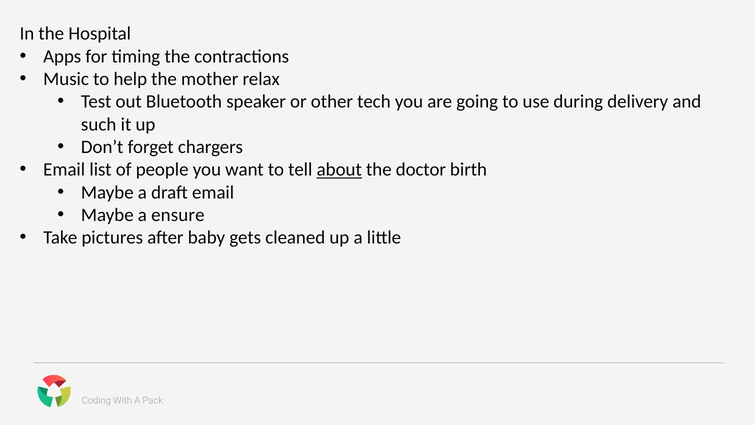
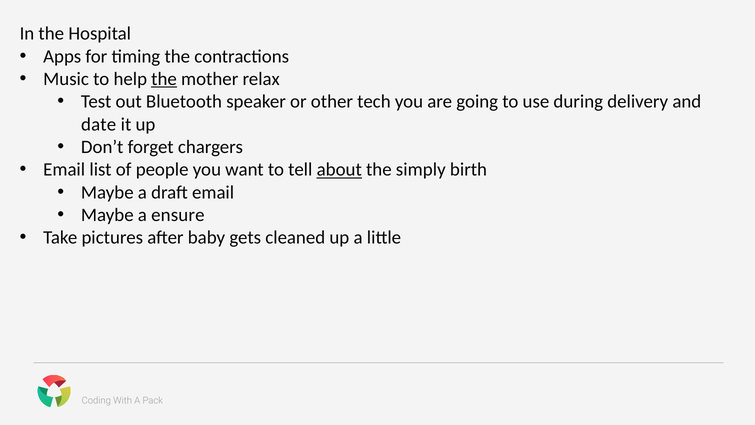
the underline: none -> present (164, 79)
such: such -> date (99, 124)
doctor: doctor -> simply (421, 170)
